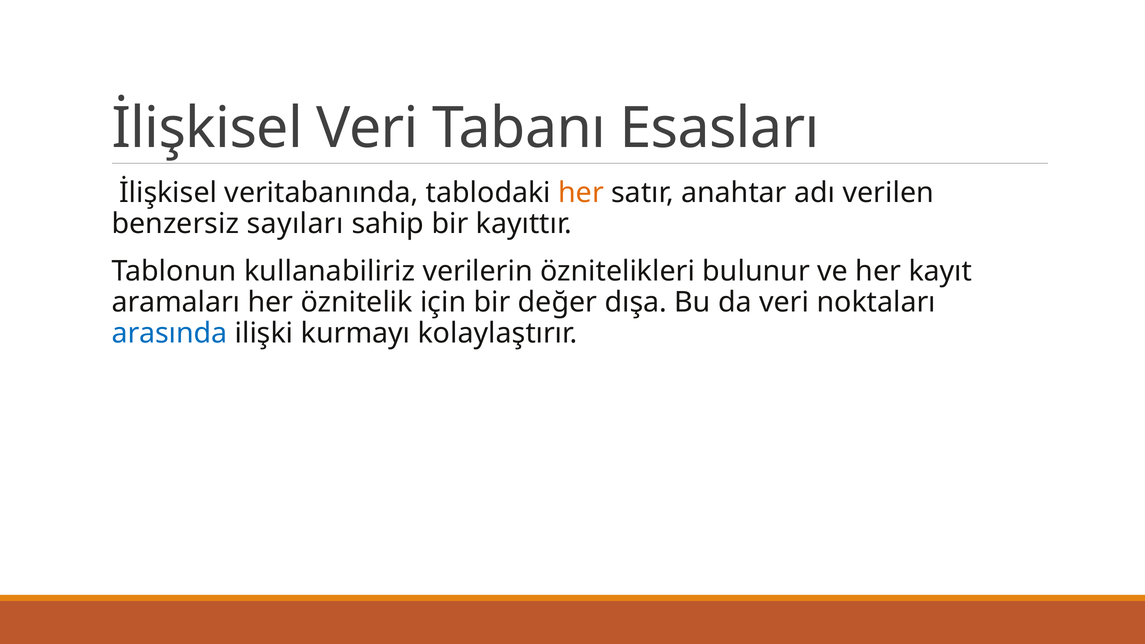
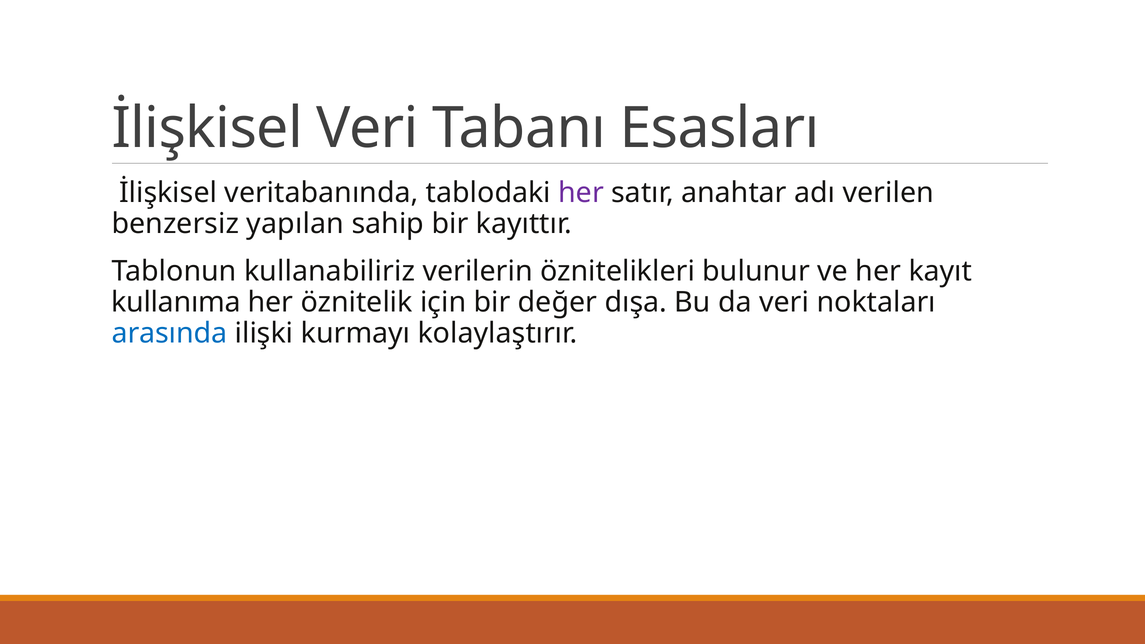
her colour: orange -> purple (581, 193)
sayıları: sayıları -> yapılan (295, 224)
aramaları: aramaları -> kullanıma (176, 302)
